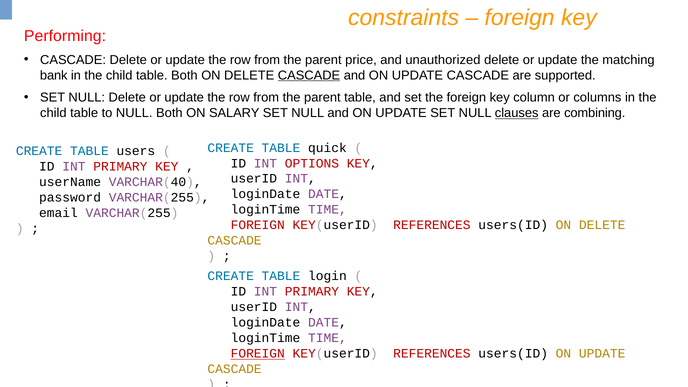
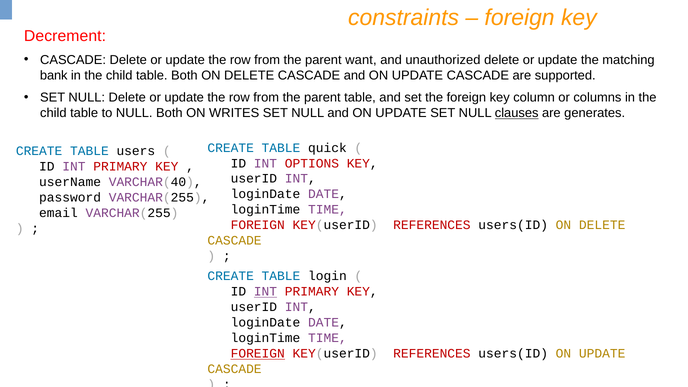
Performing: Performing -> Decrement (65, 36)
price: price -> want (361, 60)
CASCADE underline: present -> none (309, 75)
SALARY: SALARY -> WRITES (234, 113)
combining: combining -> generates (595, 113)
INT underline: none -> present (265, 292)
